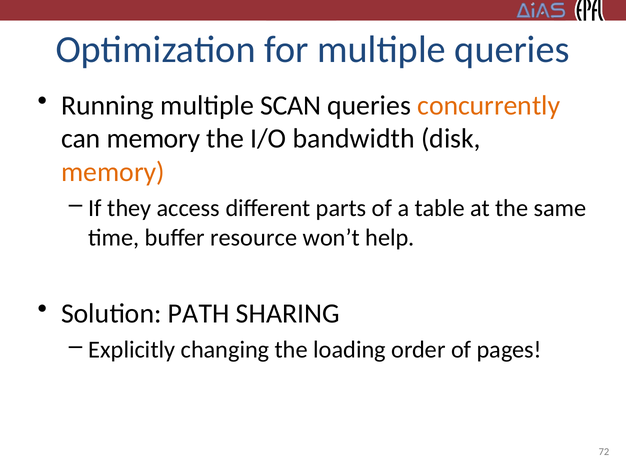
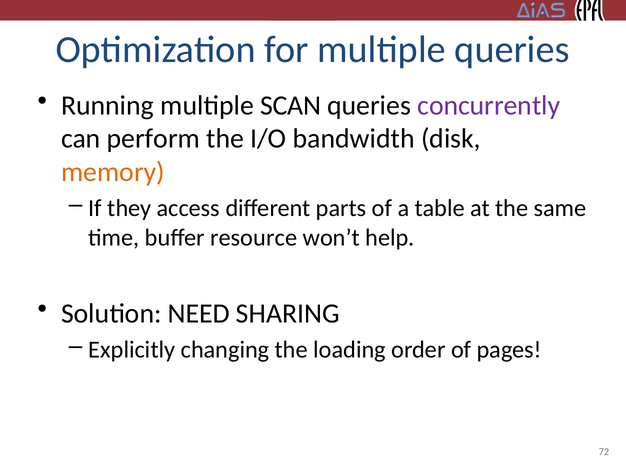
concurrently colour: orange -> purple (489, 105)
can memory: memory -> perform (153, 139)
PATH: PATH -> NEED (199, 313)
